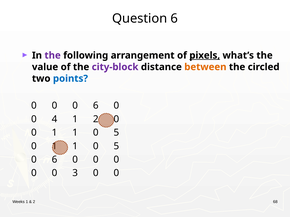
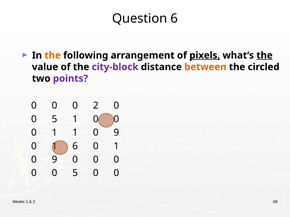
the colour: purple -> orange (53, 56)
the underline: none -> present (265, 56)
points colour: blue -> purple (70, 79)
0 0 6: 6 -> 2 (96, 106)
4: 4 -> 5 (54, 119)
2: 2 -> 0 (96, 119)
5: 5 -> 9 (116, 133)
1: 1 -> 6 (75, 146)
5: 5 -> 1 (116, 146)
6: 6 -> 9 (54, 160)
3: 3 -> 5 (75, 173)
